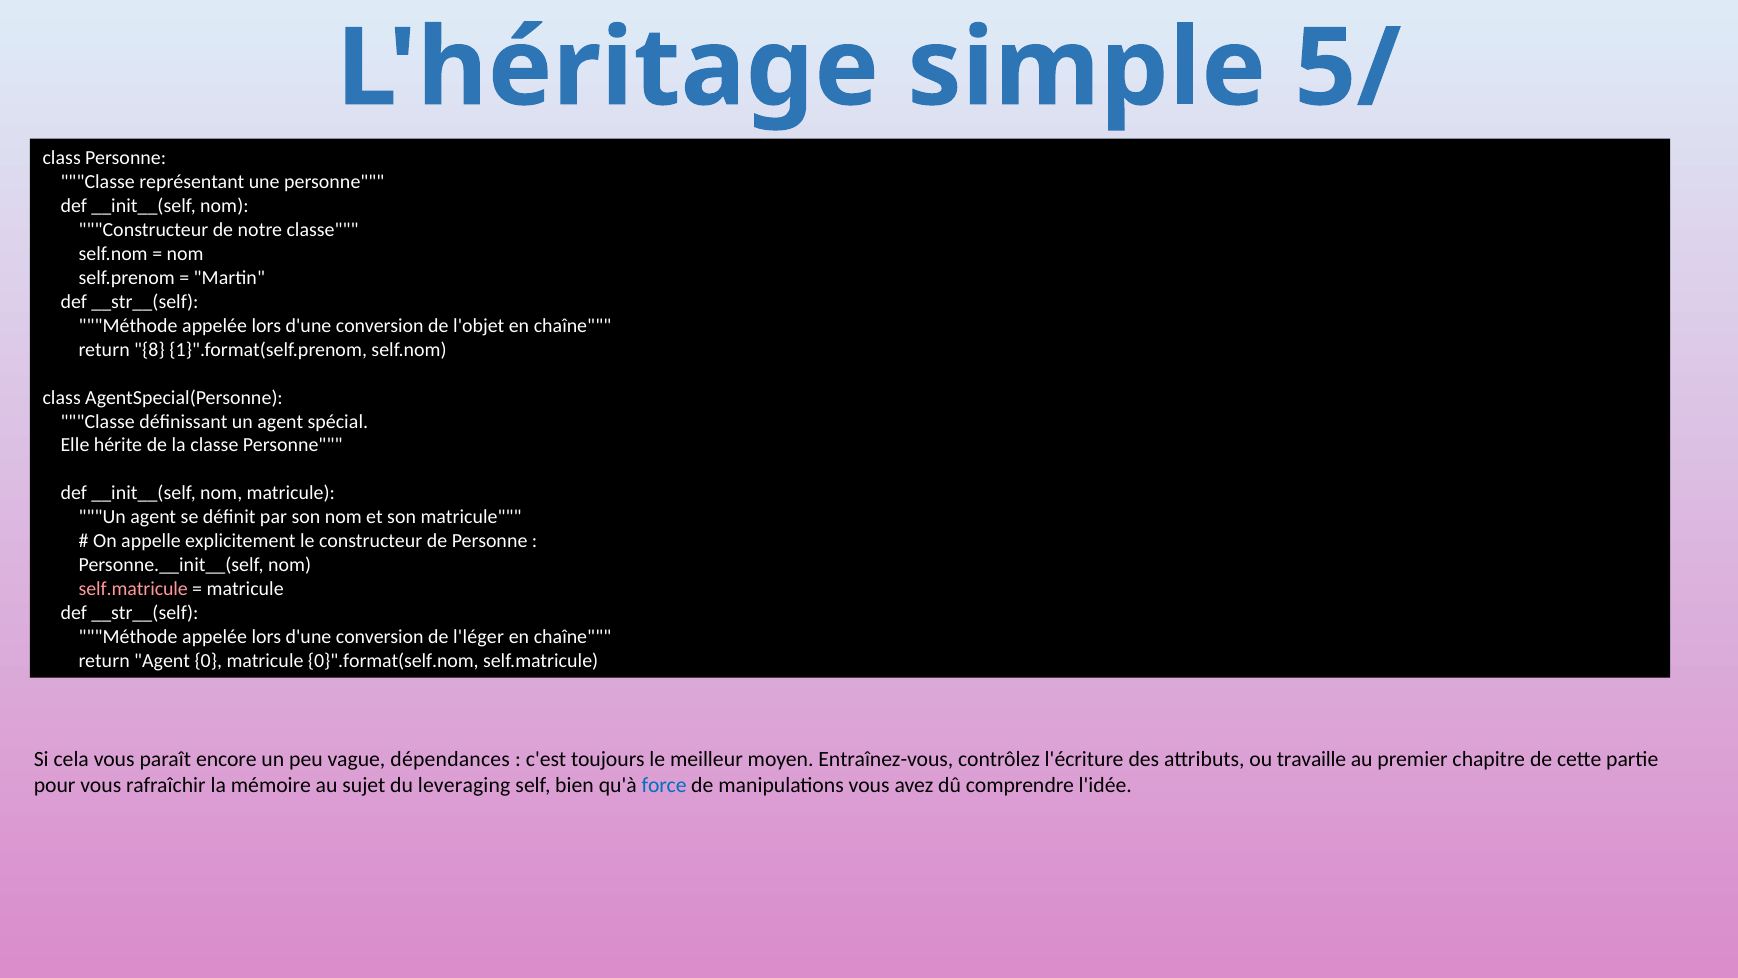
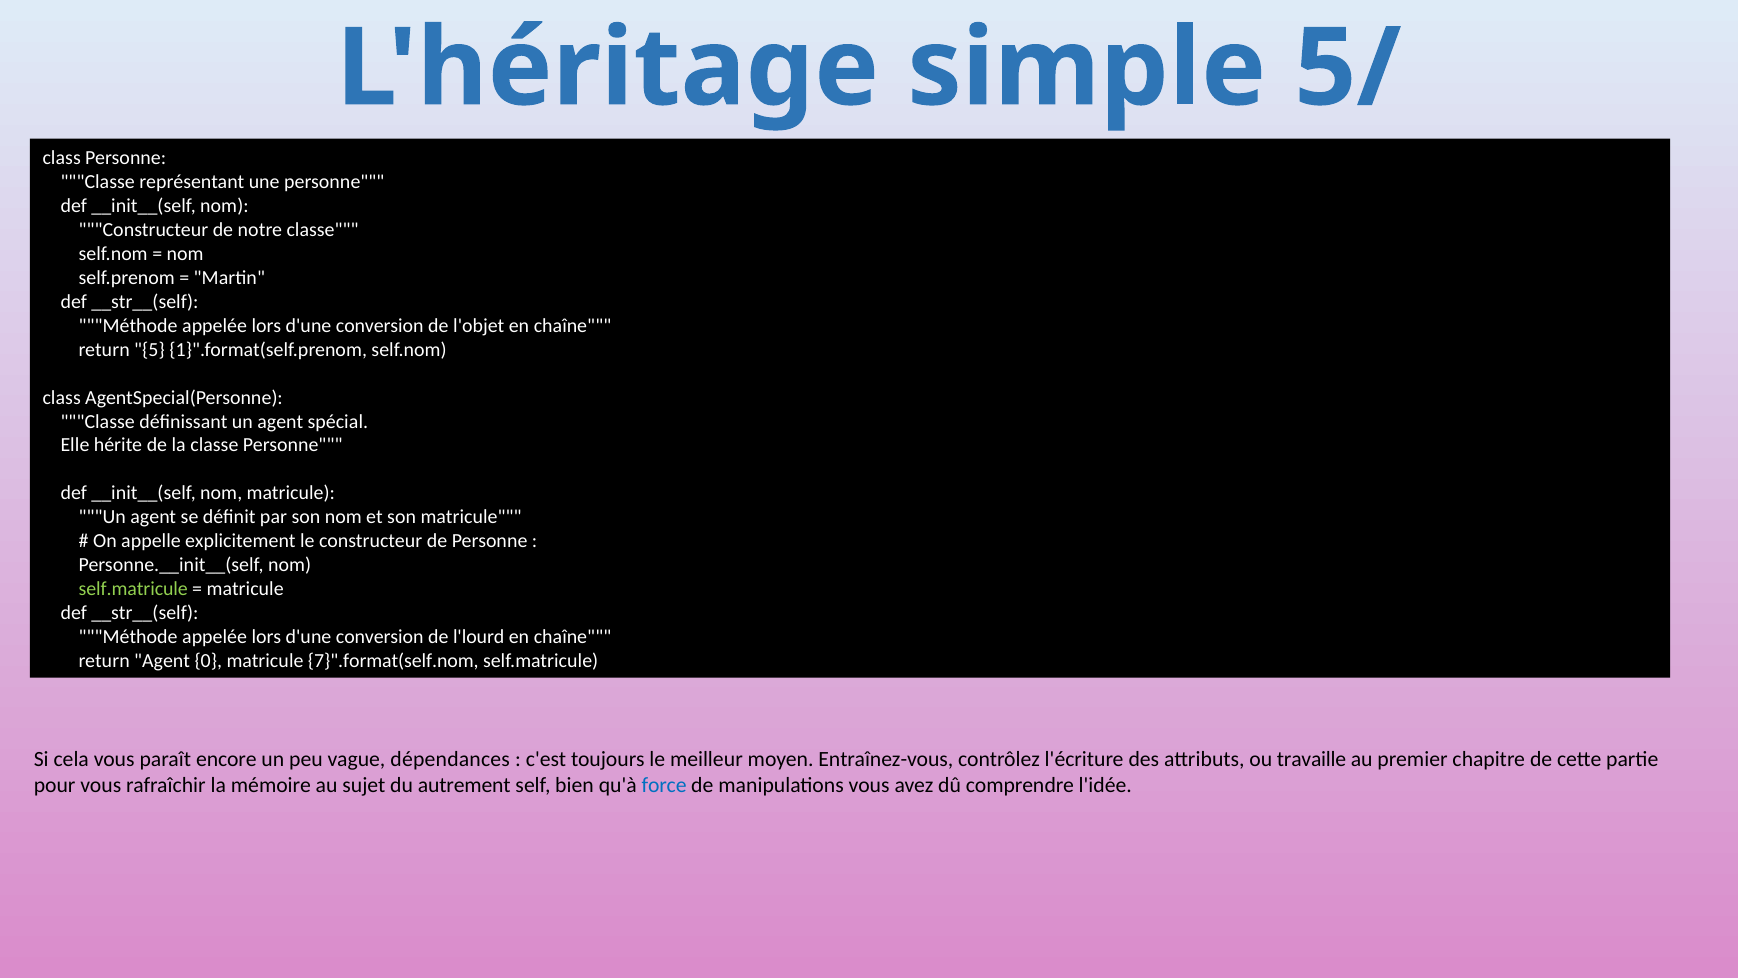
8: 8 -> 5 (150, 350)
self.matricule colour: pink -> light green (133, 589)
l'léger: l'léger -> l'lourd (479, 636)
0}".format(self.nom: 0}".format(self.nom -> 7}".format(self.nom (393, 660)
leveraging: leveraging -> autrement (464, 785)
